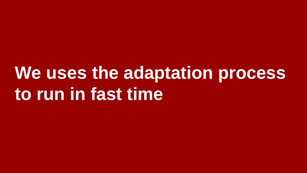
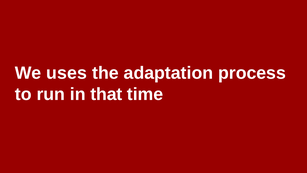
fast: fast -> that (106, 94)
